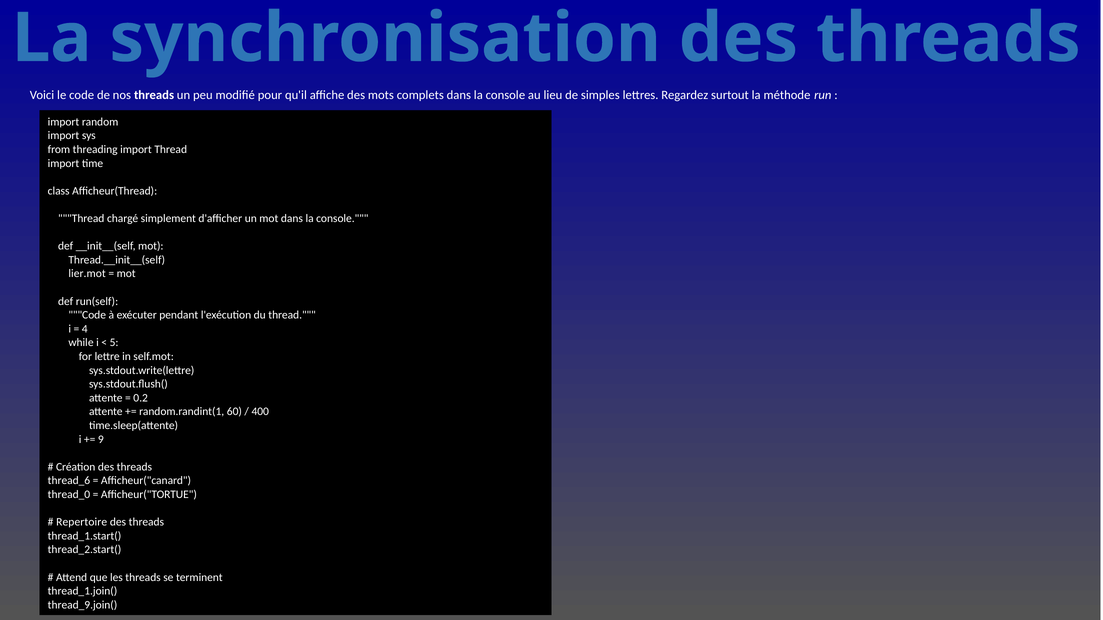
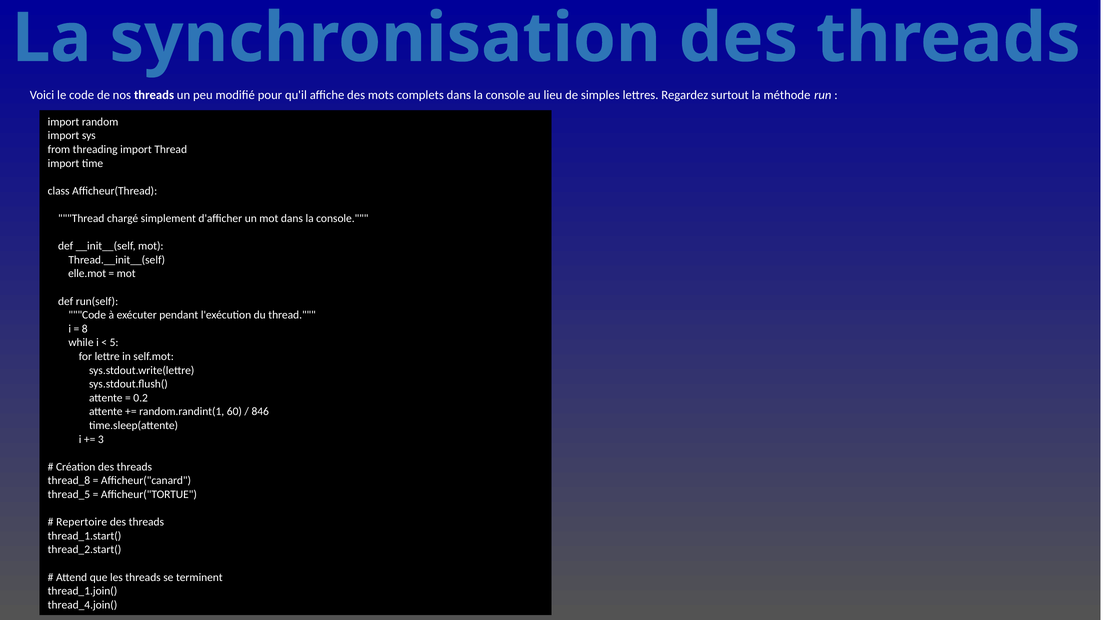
lier.mot: lier.mot -> elle.mot (87, 274)
4: 4 -> 8 (85, 329)
400: 400 -> 846 (260, 412)
9: 9 -> 3 (101, 440)
thread_6: thread_6 -> thread_8 (69, 481)
thread_0: thread_0 -> thread_5 (69, 495)
thread_9.join(: thread_9.join( -> thread_4.join( (83, 605)
